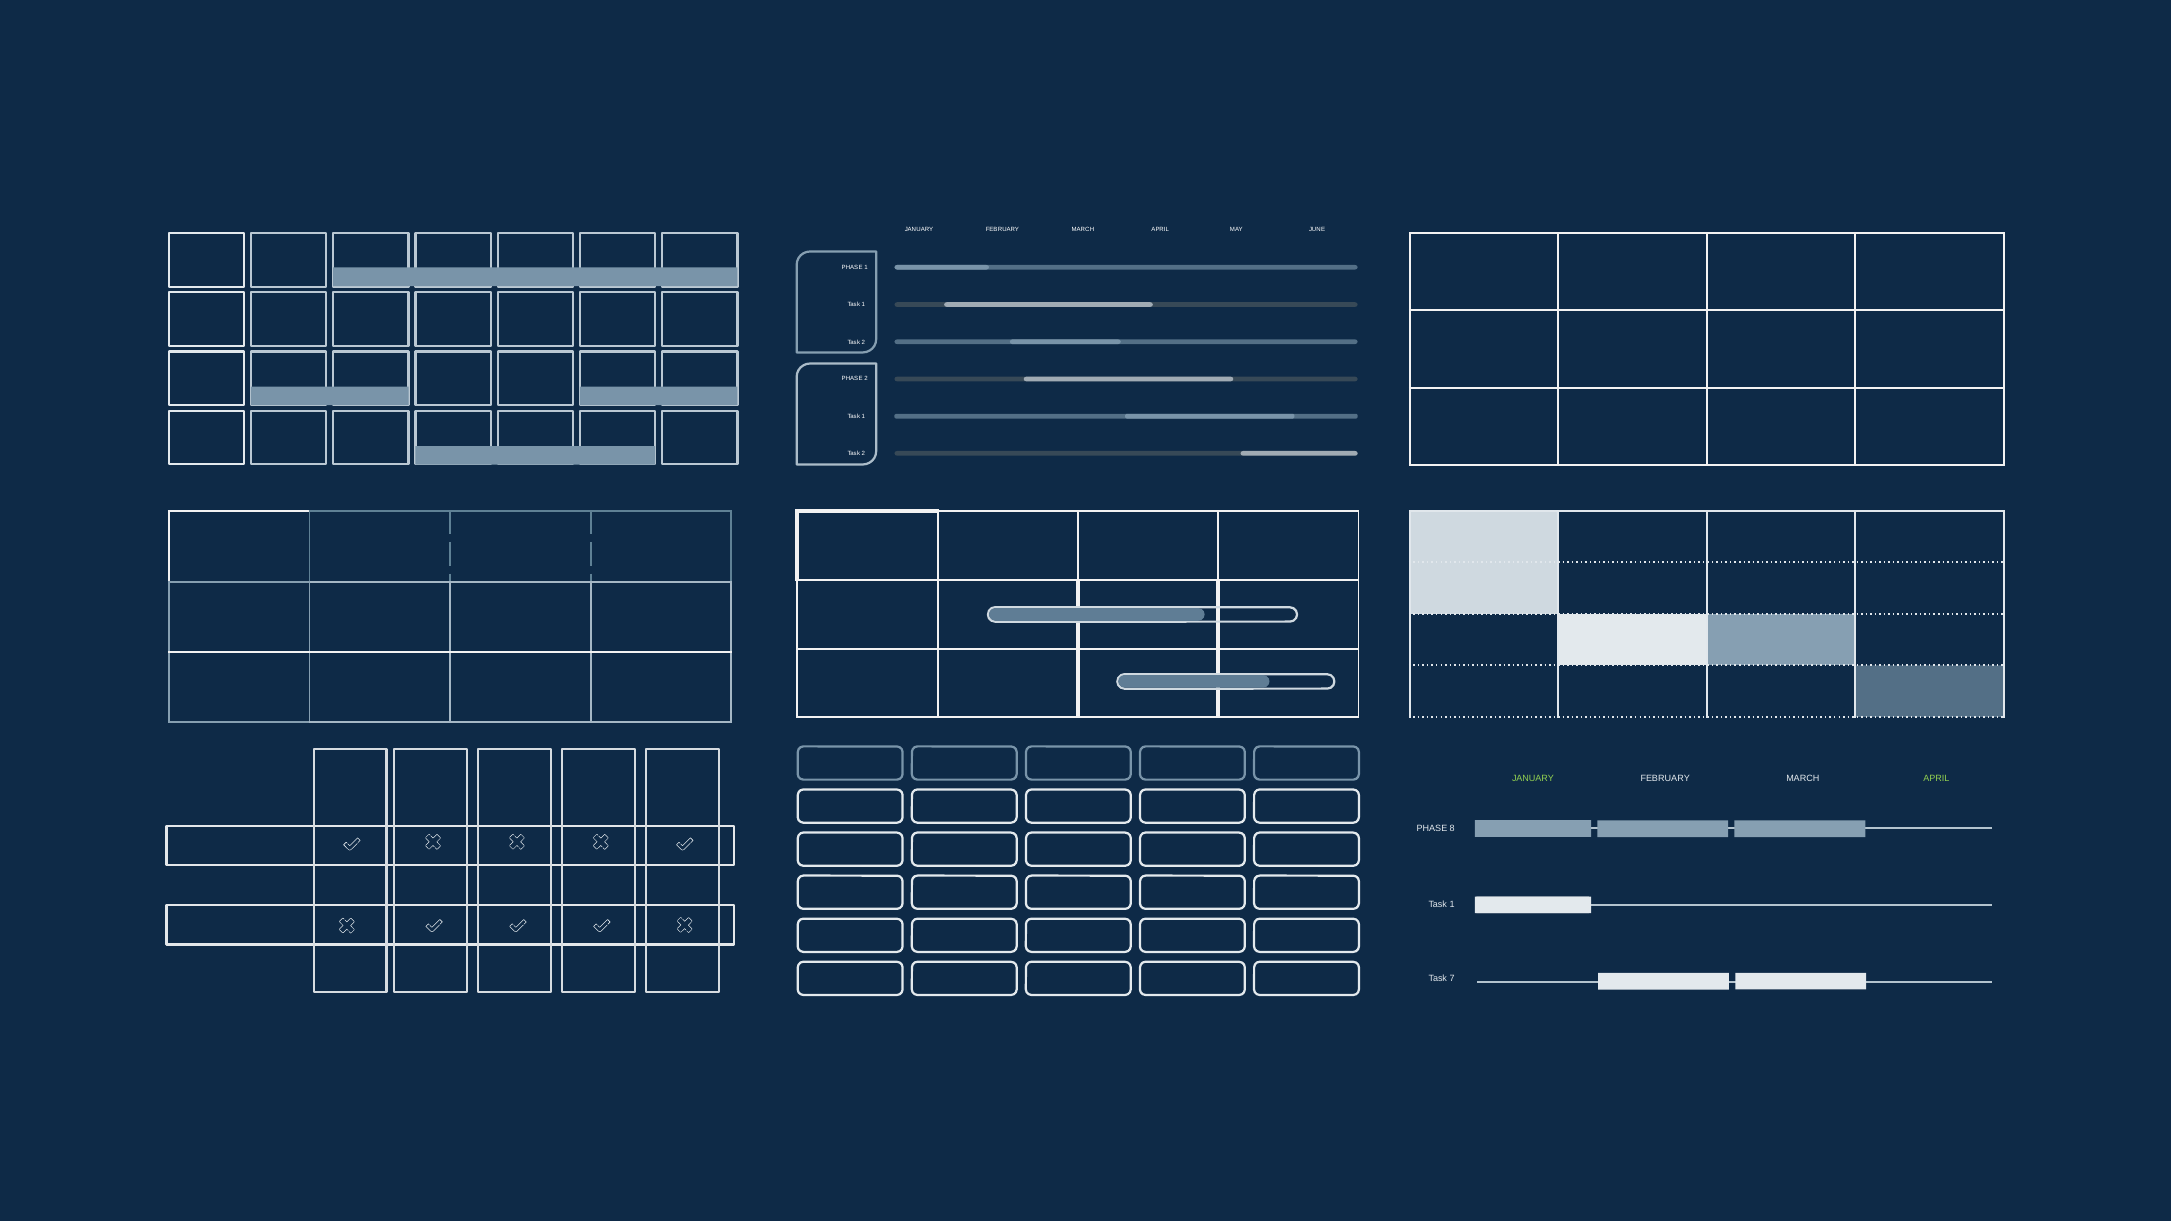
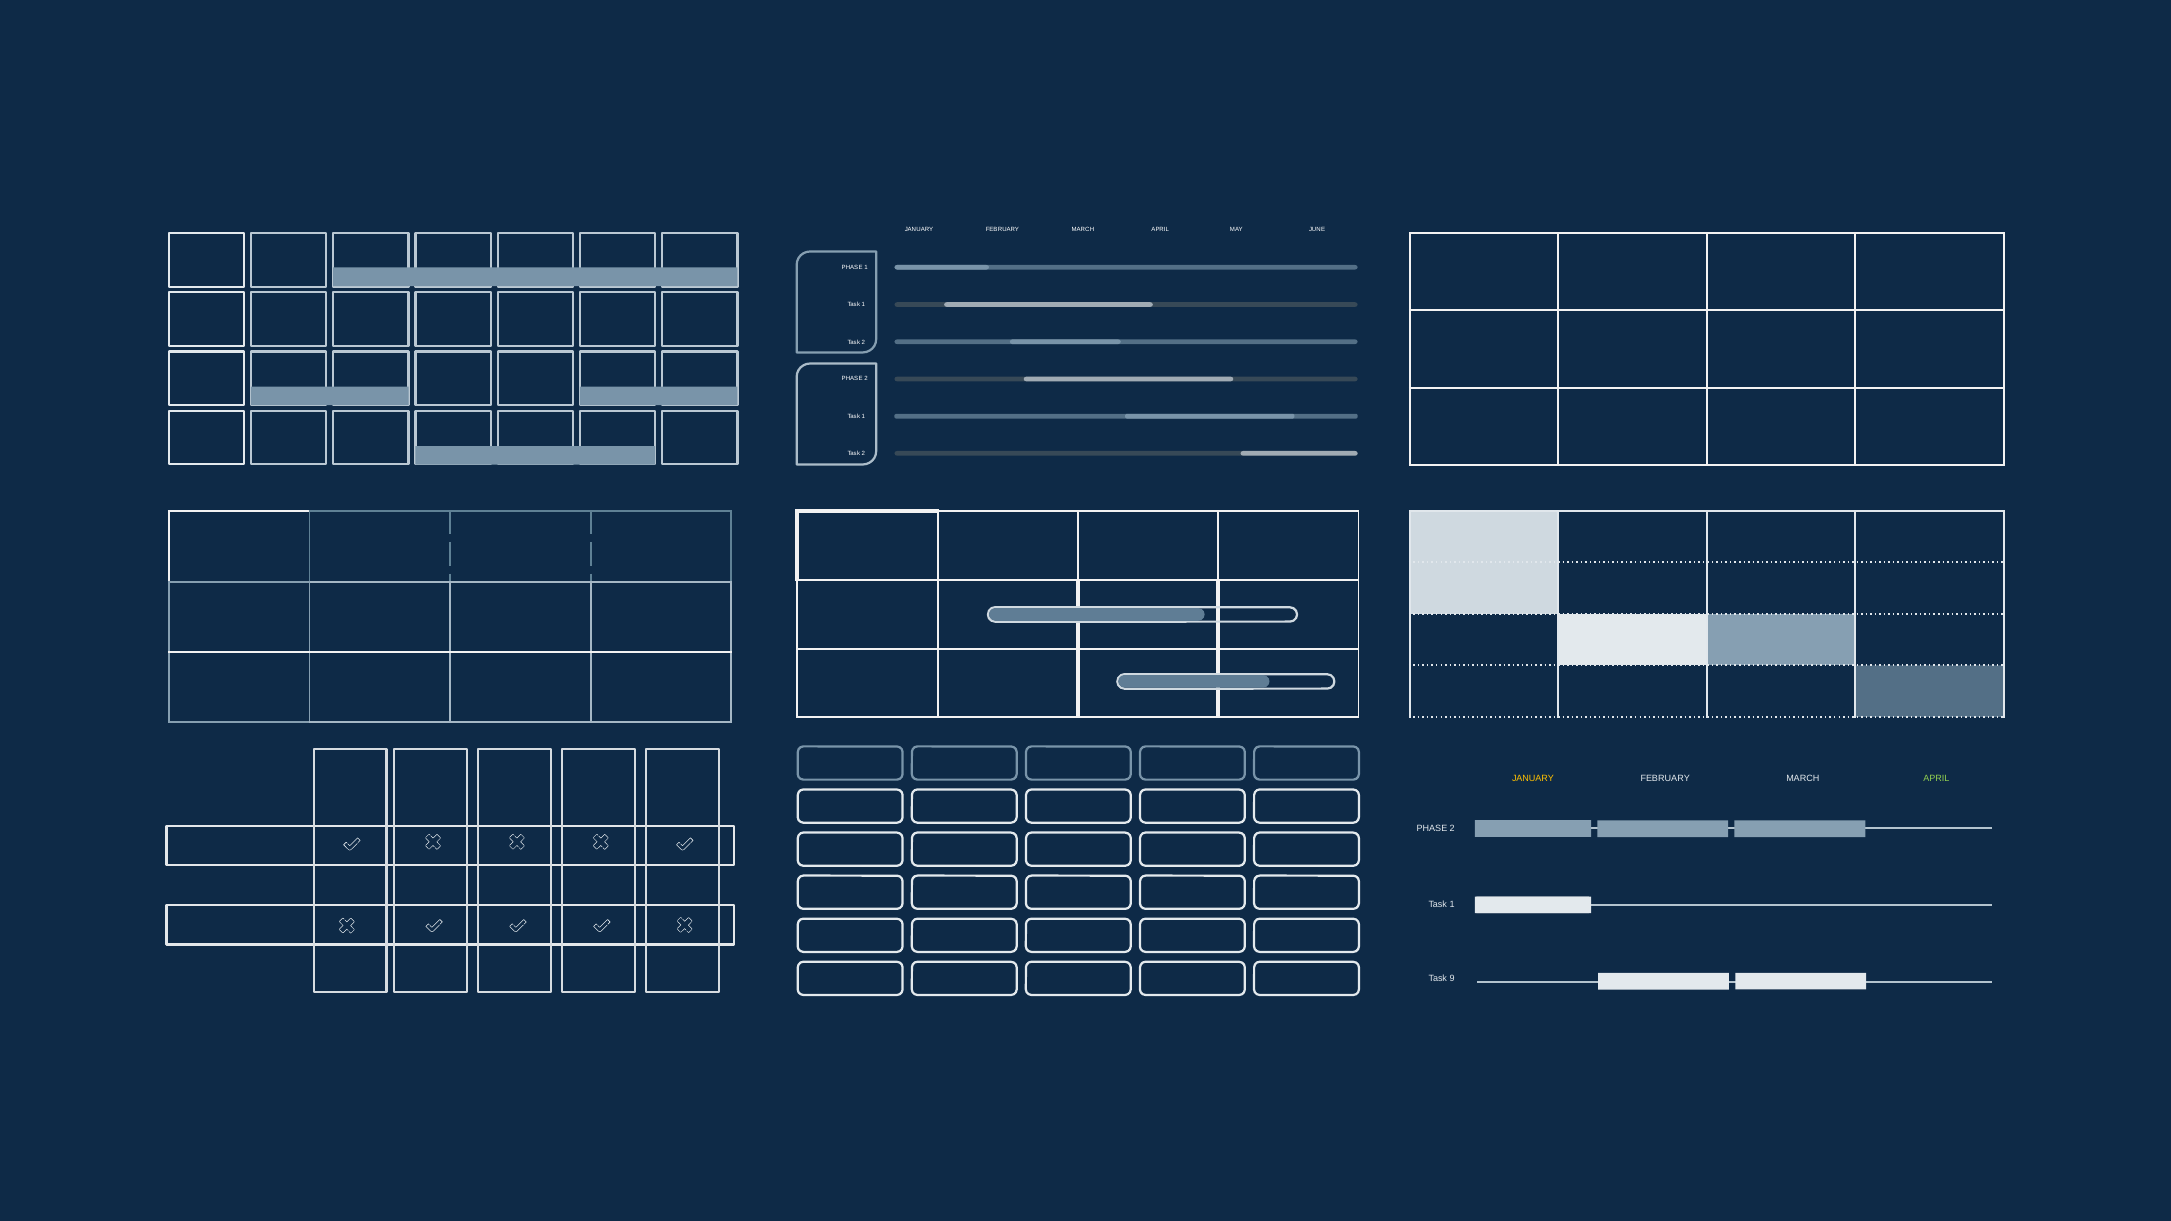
JANUARY colour: light green -> yellow (1533, 779)
8: 8 -> 2 (1452, 829)
7: 7 -> 9 (1452, 979)
